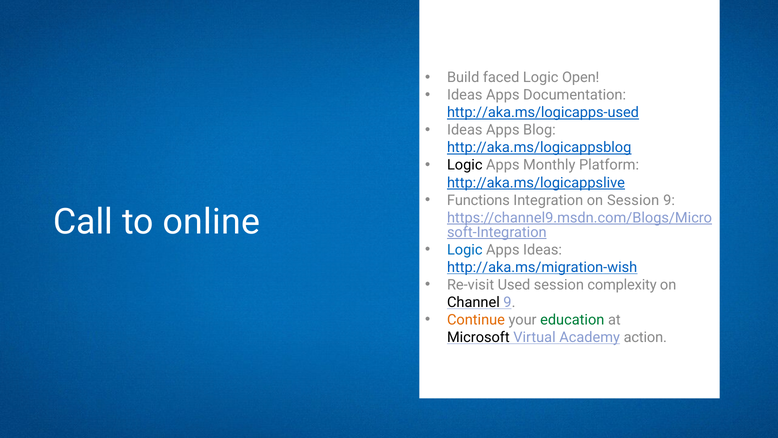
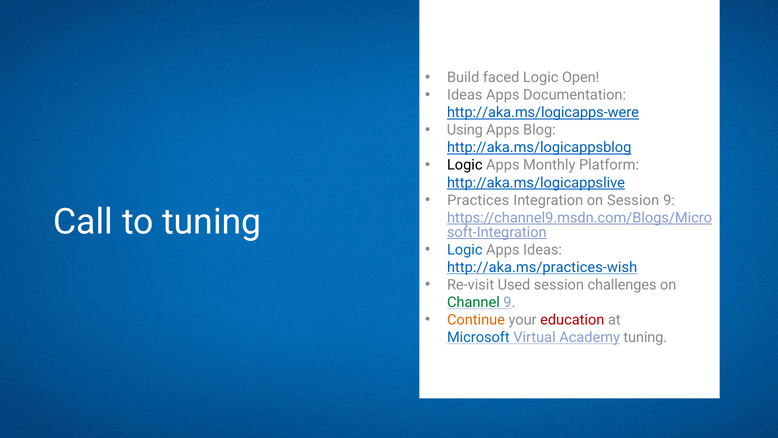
http://aka.ms/logicapps-used: http://aka.ms/logicapps-used -> http://aka.ms/logicapps-were (543, 113)
Ideas: Ideas -> Using (465, 130)
Functions: Functions -> Practices (478, 200)
to online: online -> tuning (212, 222)
http://aka.ms/migration-wish: http://aka.ms/migration-wish -> http://aka.ms/practices-wish (542, 267)
complexity: complexity -> challenges (622, 285)
Channel colour: black -> green (473, 302)
education colour: green -> red (572, 320)
Microsoft colour: black -> blue (478, 337)
Academy action: action -> tuning (645, 337)
